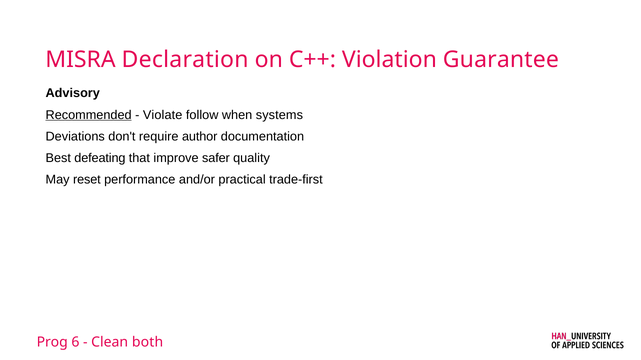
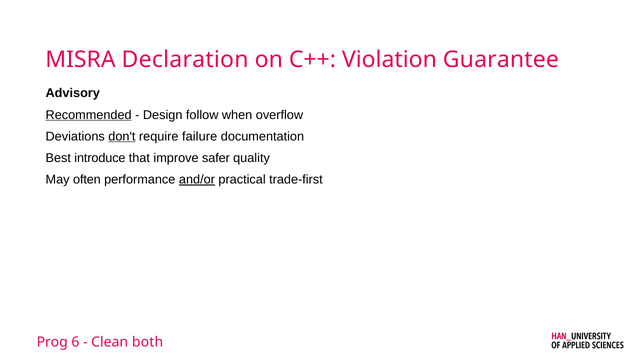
Violate: Violate -> Design (163, 115)
systems: systems -> overflow (279, 115)
don't underline: none -> present (122, 137)
author: author -> failure (200, 137)
defeating: defeating -> introduce (100, 158)
reset: reset -> often (87, 180)
and/or underline: none -> present (197, 180)
